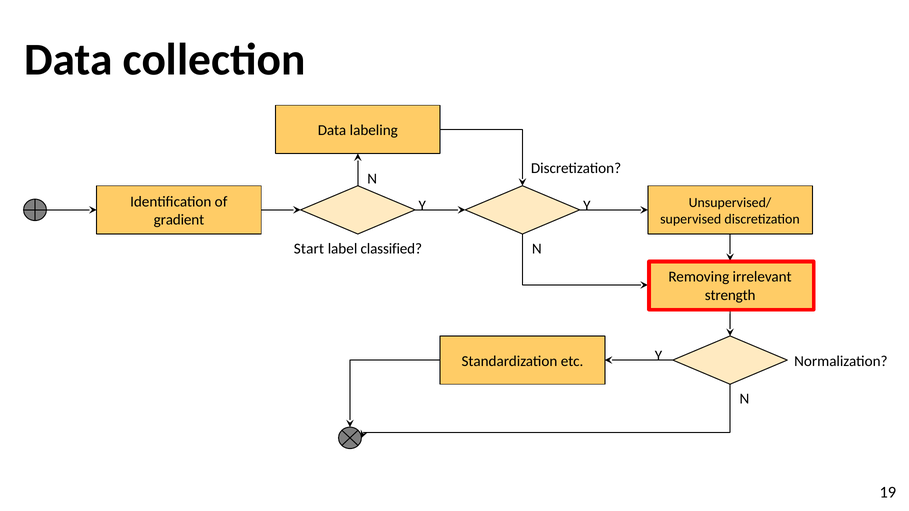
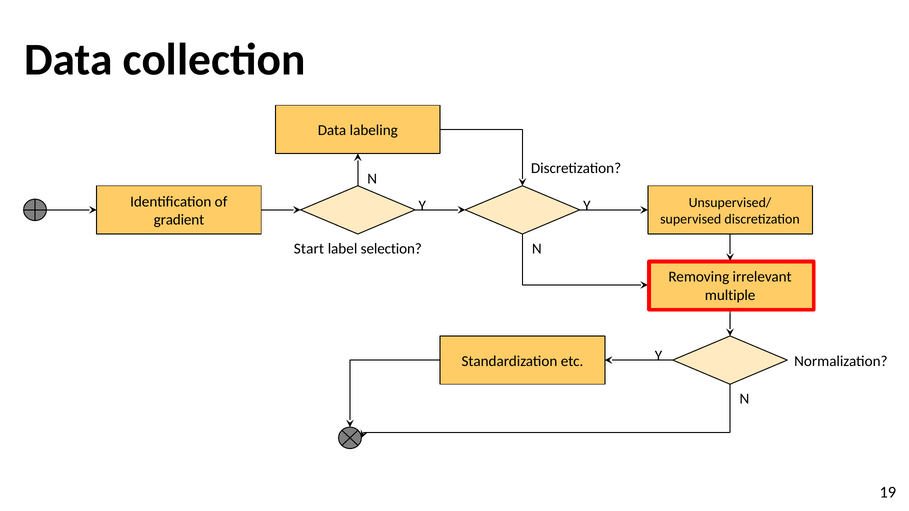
classified: classified -> selection (391, 249)
strength: strength -> multiple (730, 295)
